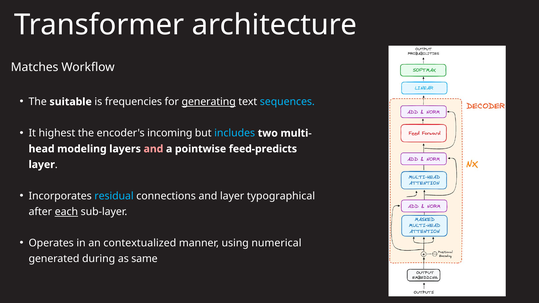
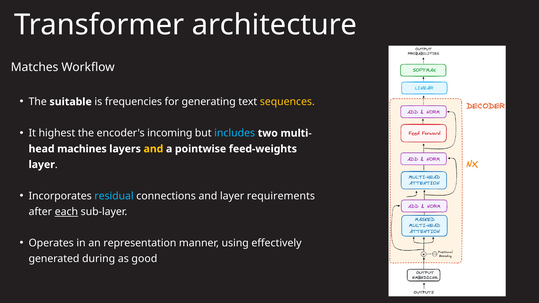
generating underline: present -> none (209, 102)
sequences colour: light blue -> yellow (287, 102)
modeling: modeling -> machines (82, 149)
and colour: pink -> yellow (153, 149)
feed-predicts: feed-predicts -> feed-weights (263, 149)
typographical: typographical -> requirements (281, 196)
contextualized: contextualized -> representation (140, 243)
numerical: numerical -> effectively (276, 243)
same: same -> good (144, 259)
